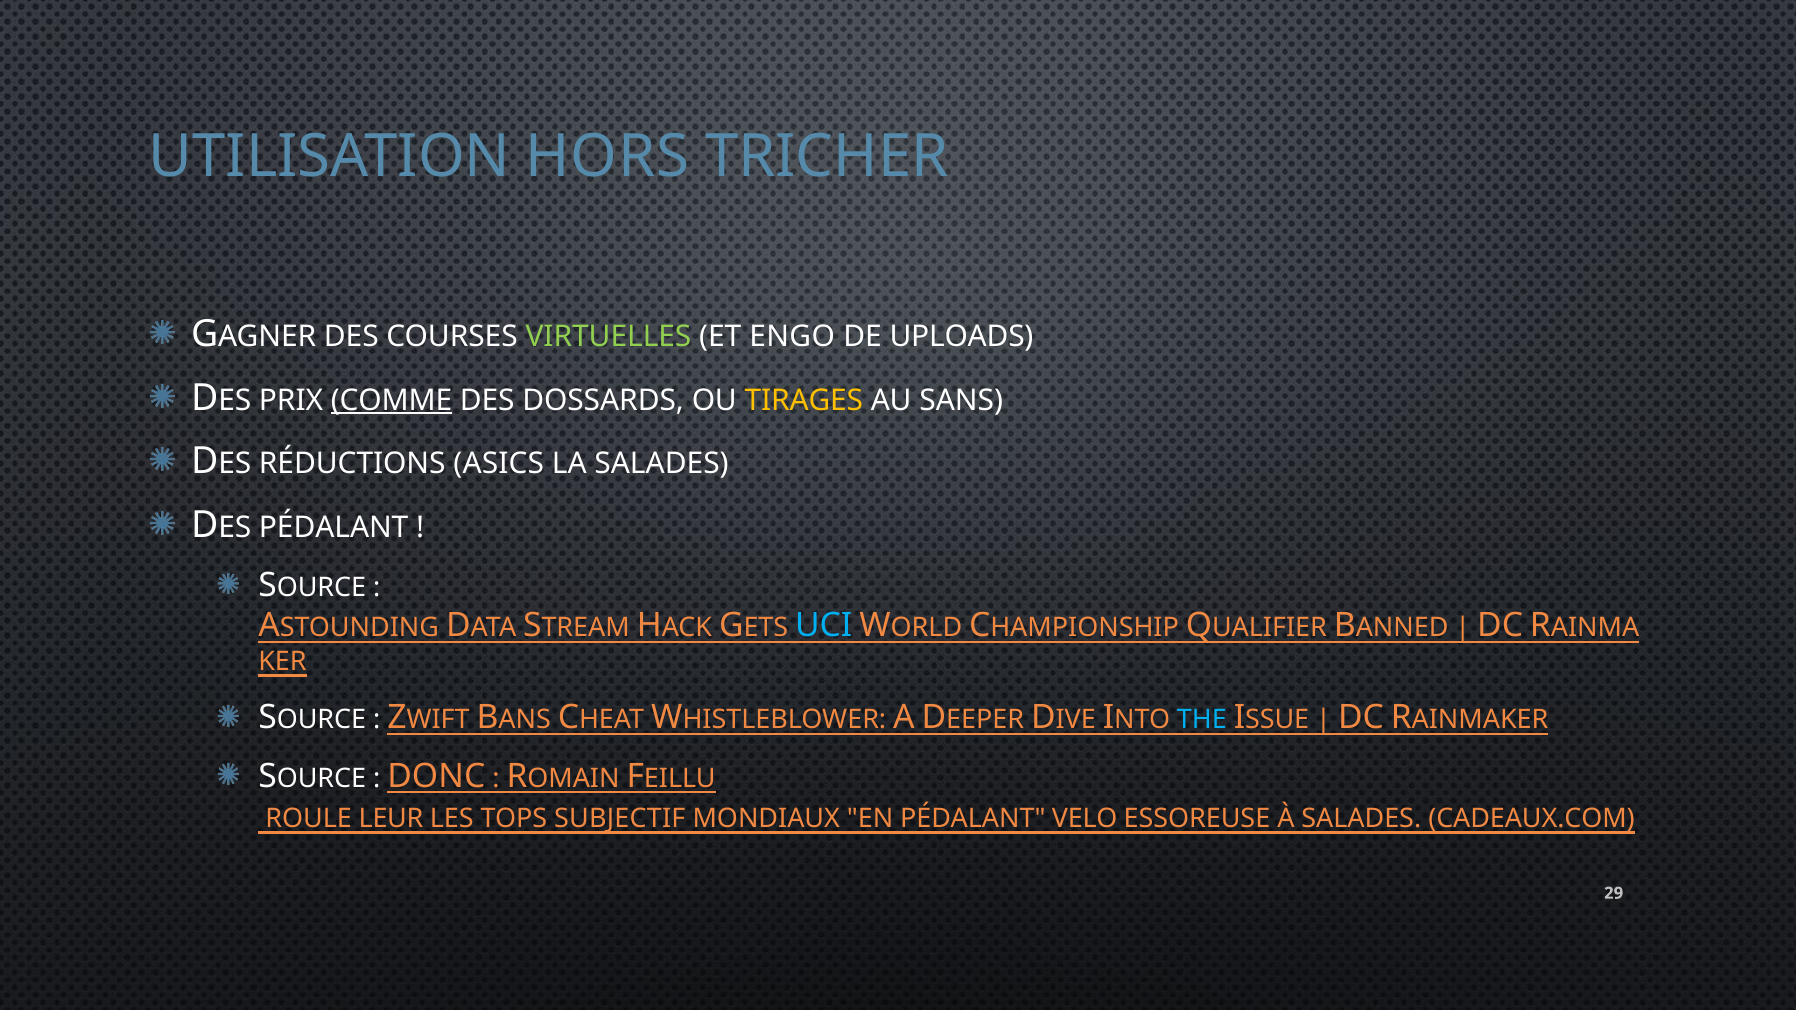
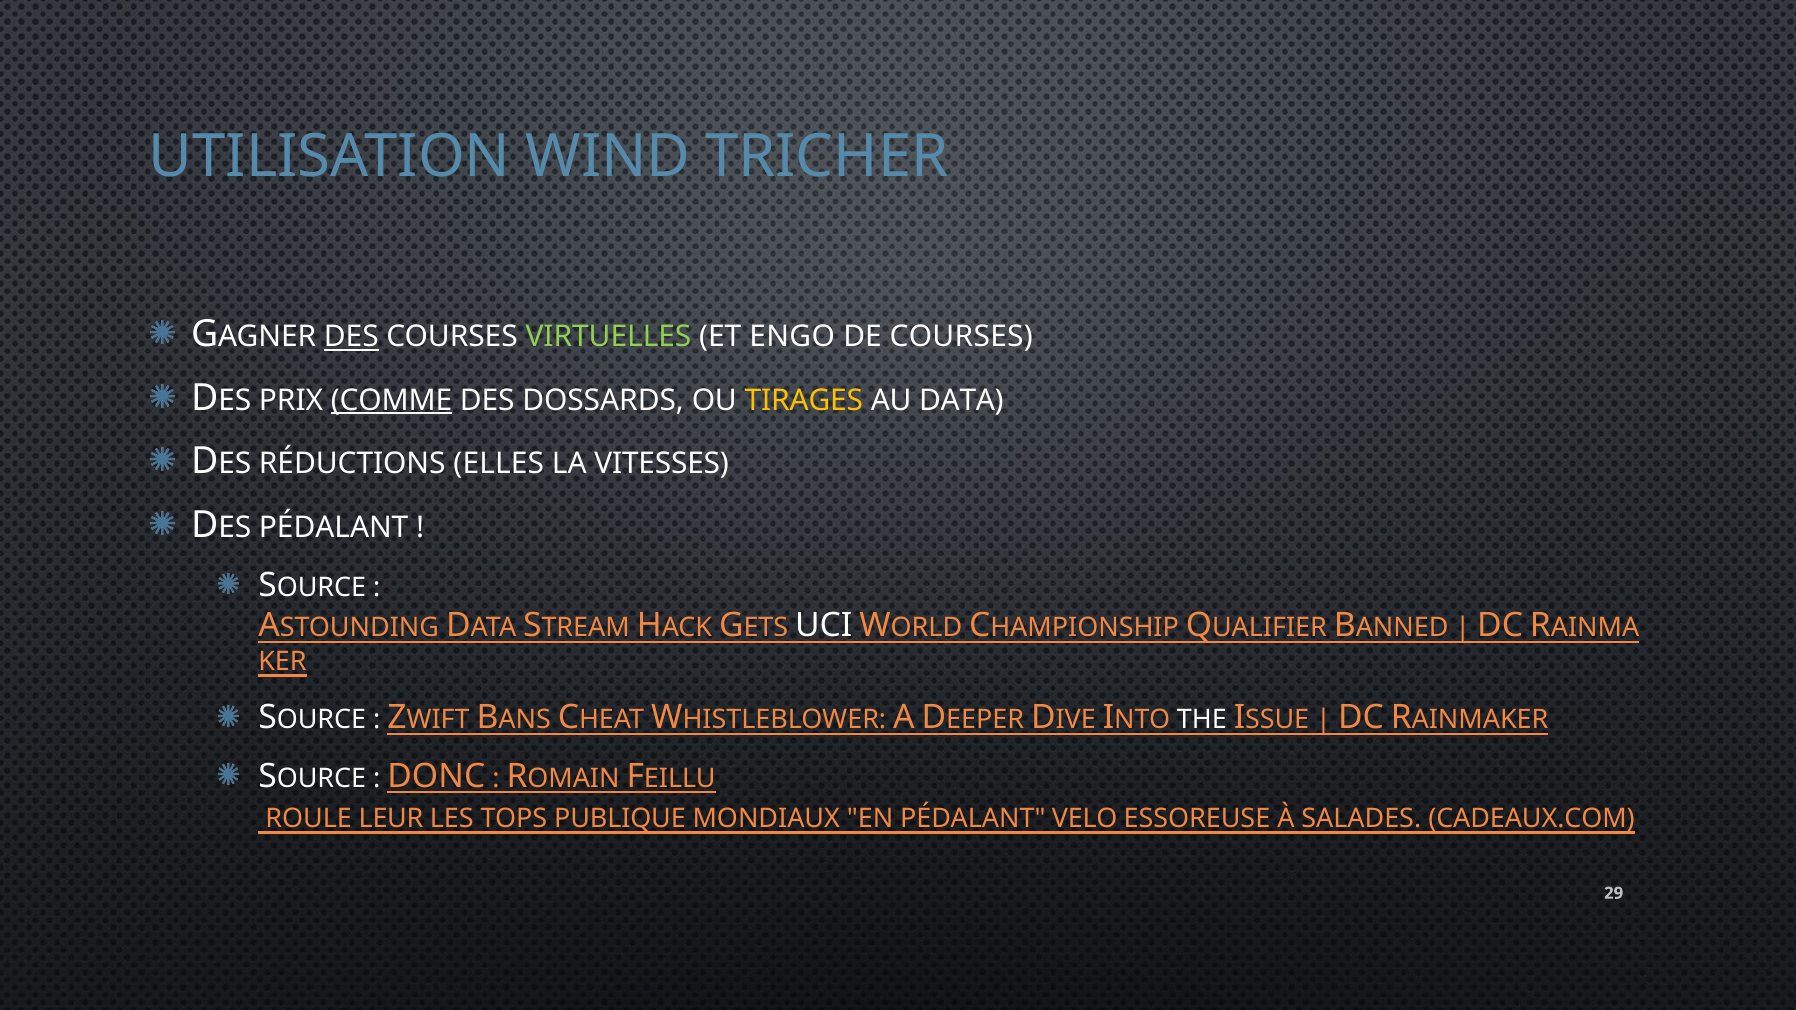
HORS: HORS -> WIND (608, 157)
DES underline: none -> present (351, 337)
DE UPLOADS: UPLOADS -> COURSES (961, 337)
SANS: SANS -> DATA (961, 401)
ASICS: ASICS -> ELLES (499, 464)
LA SALADES: SALADES -> VITESSES (662, 464)
UCI colour: light blue -> white (824, 626)
THE colour: light blue -> white (1202, 720)
SUBJECTIF: SUBJECTIF -> PUBLIQUE (620, 819)
